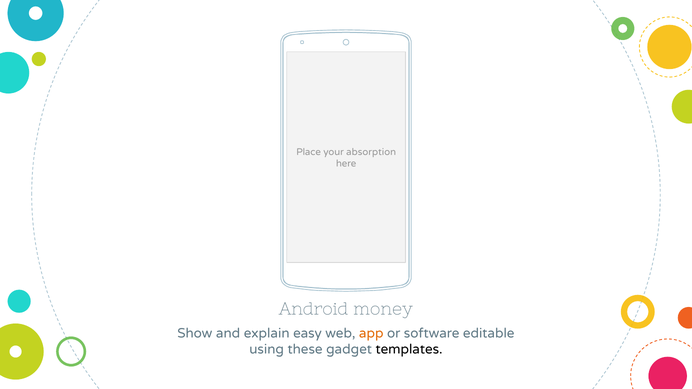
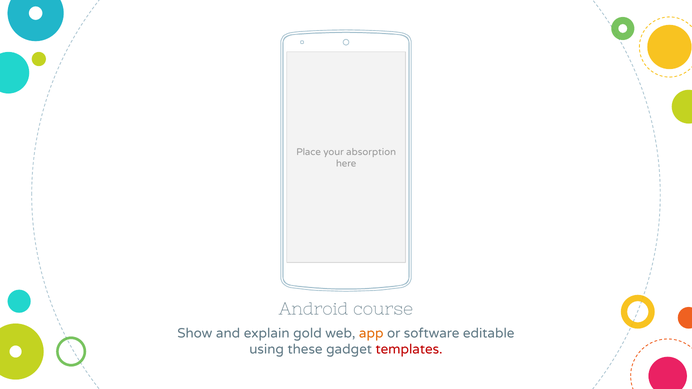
money: money -> course (383, 309)
easy: easy -> gold (307, 333)
templates colour: black -> red (409, 349)
